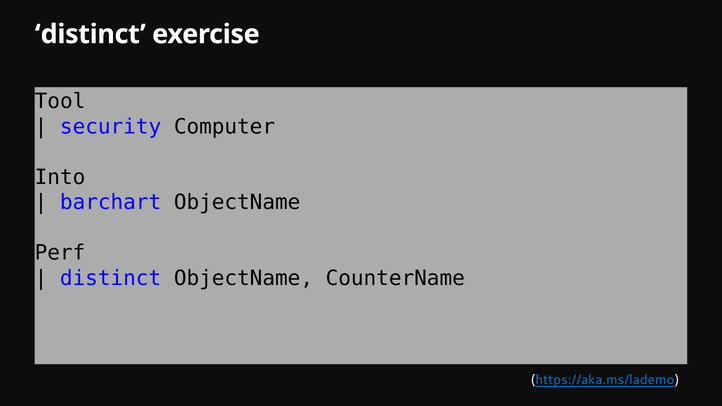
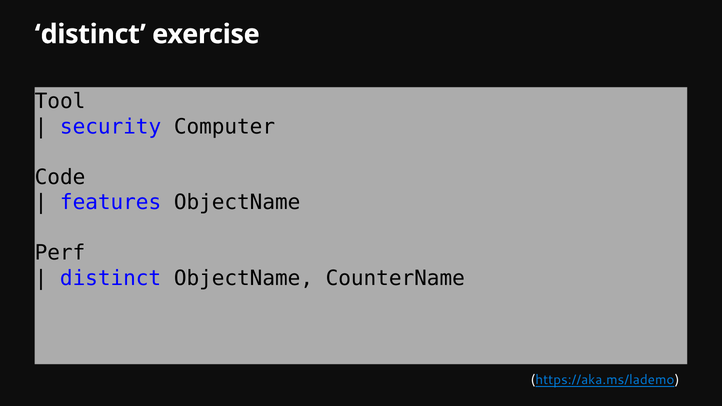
Into: Into -> Code (60, 177)
barchart: barchart -> features (111, 203)
